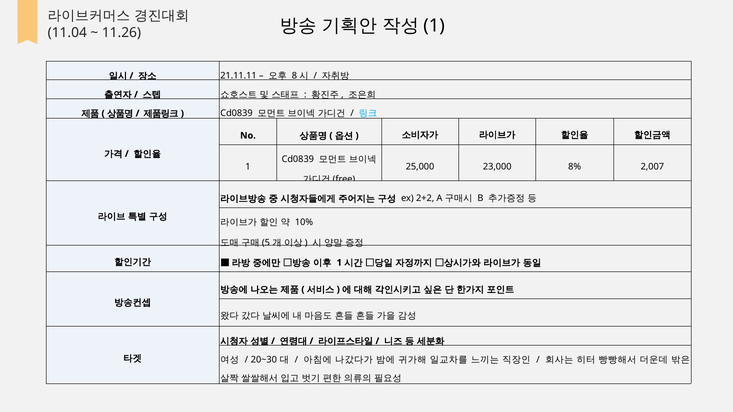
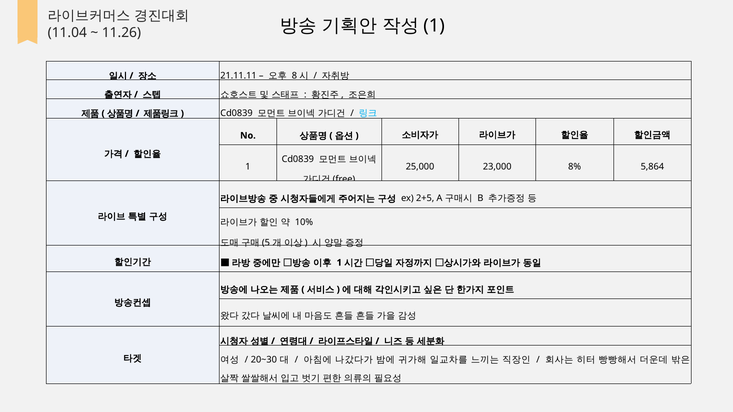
2,007: 2,007 -> 5,864 (652, 167)
2+2: 2+2 -> 2+5 (425, 199)
